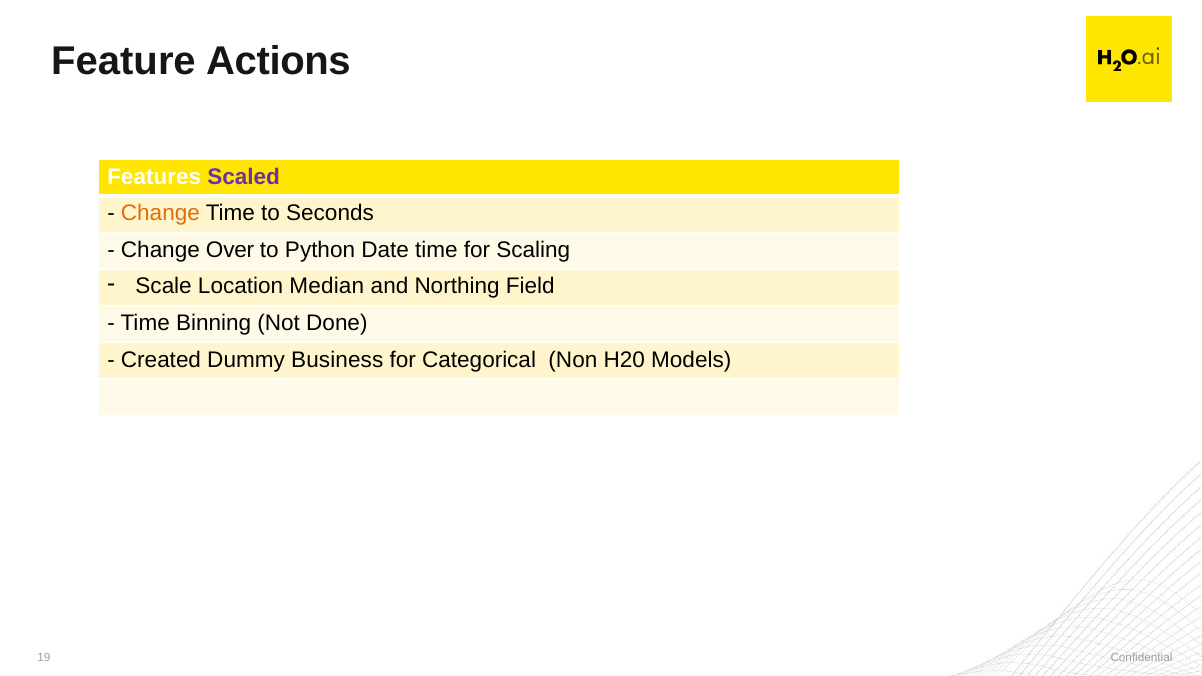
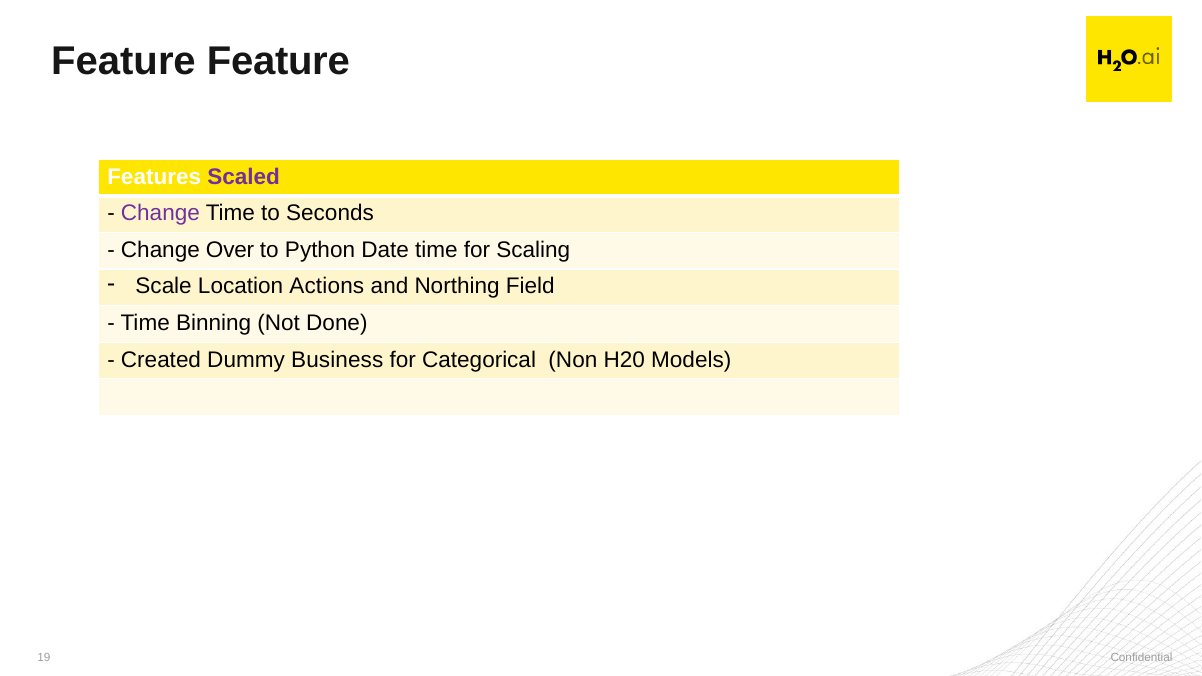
Feature Actions: Actions -> Feature (278, 61)
Change colour: orange -> purple (160, 213)
Median: Median -> Actions (327, 287)
